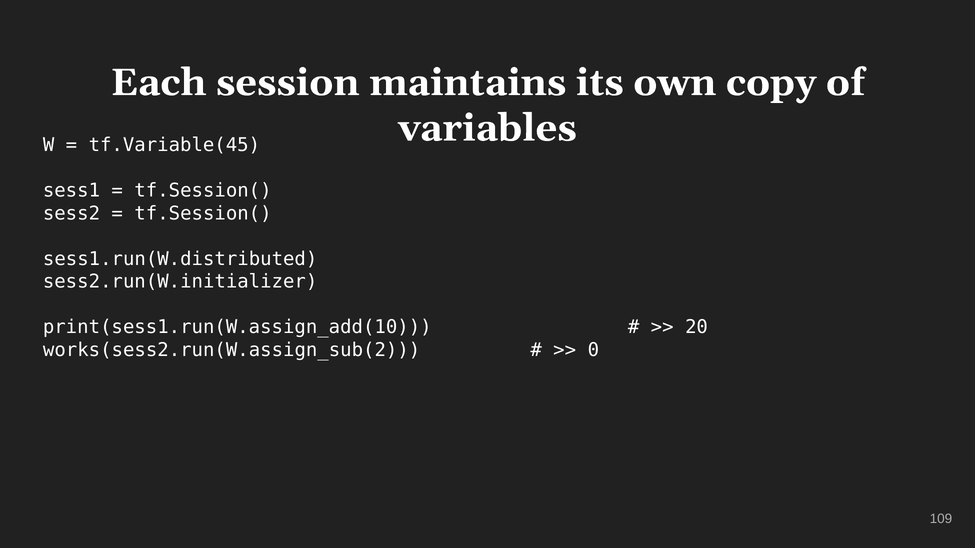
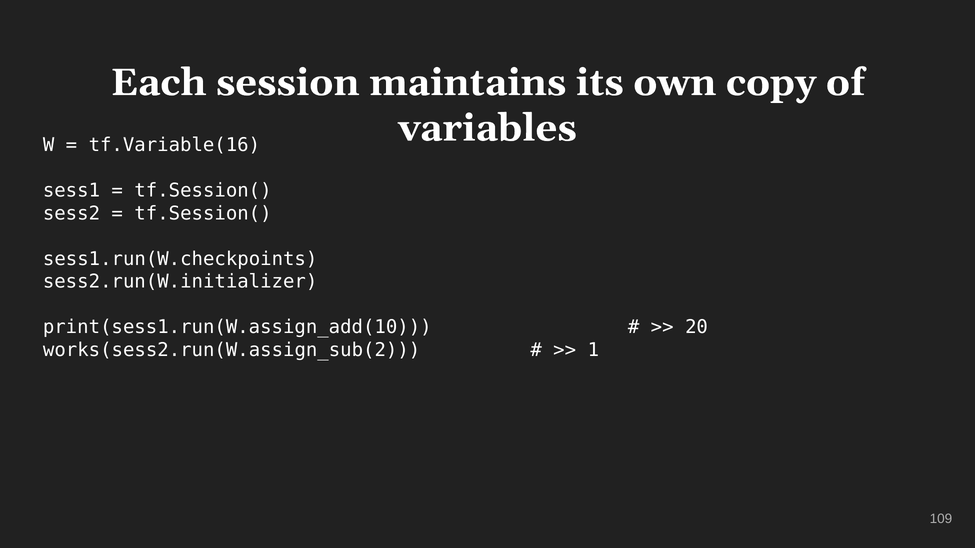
tf.Variable(45: tf.Variable(45 -> tf.Variable(16 (174, 145)
sess1.run(W.distributed: sess1.run(W.distributed -> sess1.run(W.checkpoints (180, 259)
0: 0 -> 1 (593, 350)
